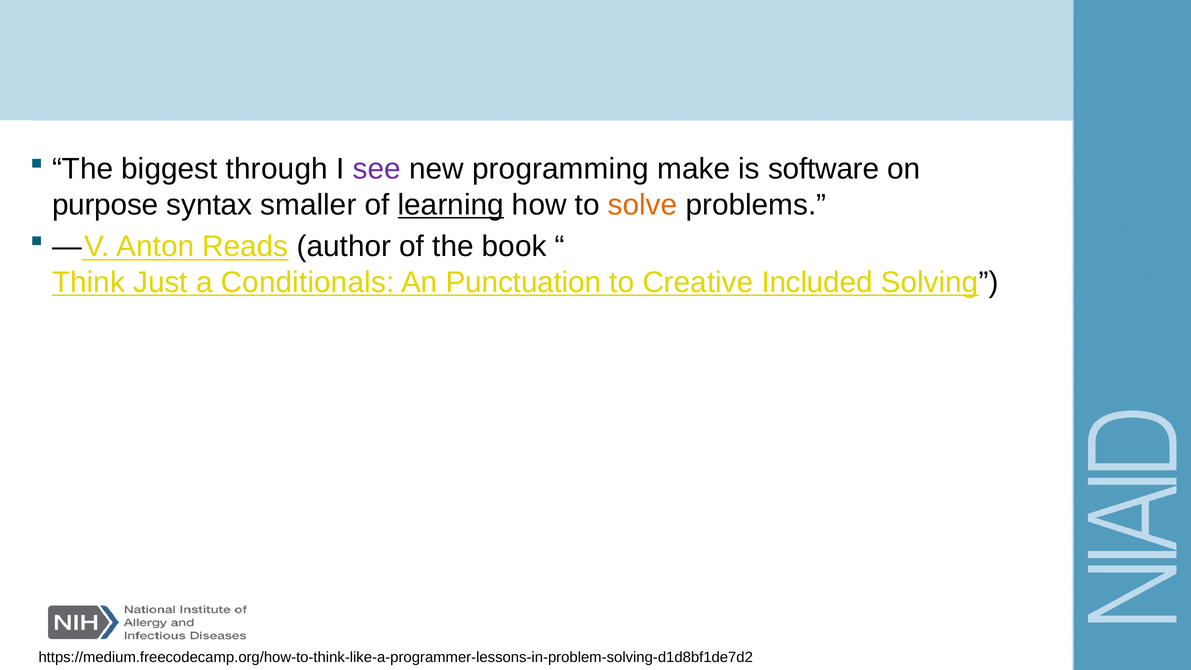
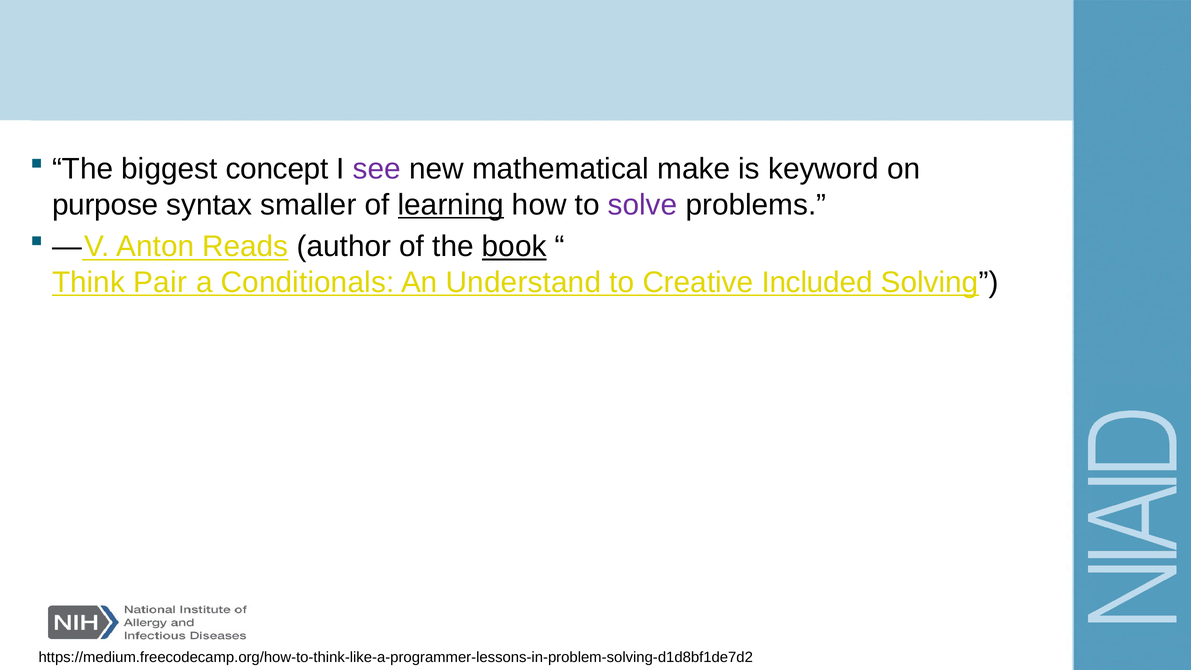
through: through -> concept (277, 169)
programming: programming -> mathematical (561, 169)
software: software -> keyword (824, 169)
solve colour: orange -> purple (643, 205)
book underline: none -> present (514, 247)
Just: Just -> Pair (160, 282)
Punctuation: Punctuation -> Understand (523, 282)
